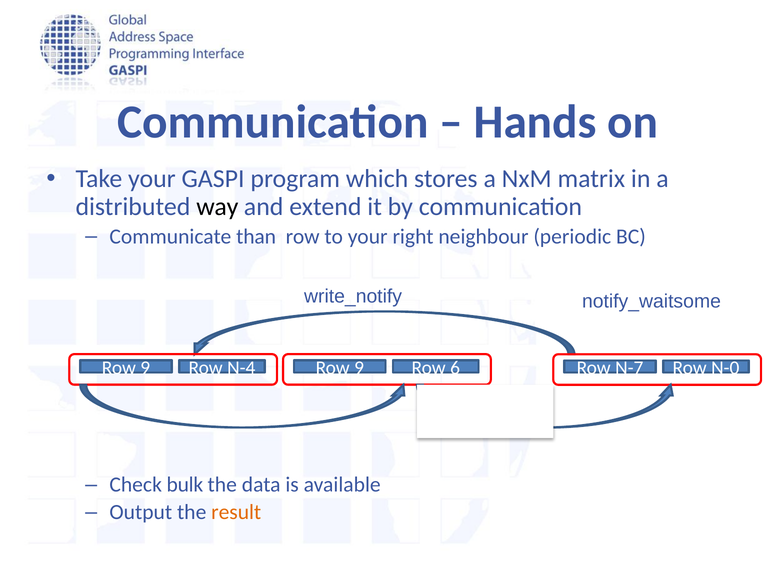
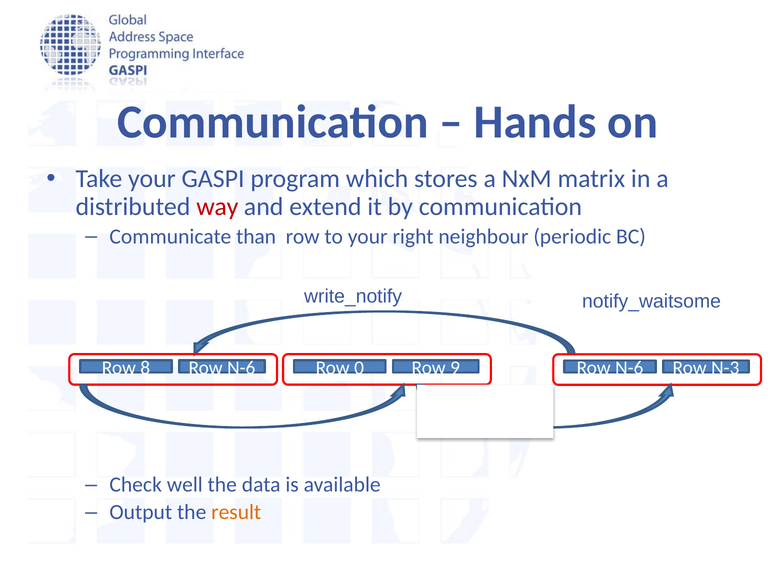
way colour: black -> red (217, 207)
9: 9 -> 8 (145, 368)
N-4: N-4 -> N-6 (241, 368)
9: 9 -> 0 (359, 368)
6: 6 -> 9 (455, 368)
N-7: N-7 -> N-6 (629, 368)
N-0: N-0 -> N-3 (725, 368)
bulk: bulk -> well (185, 485)
